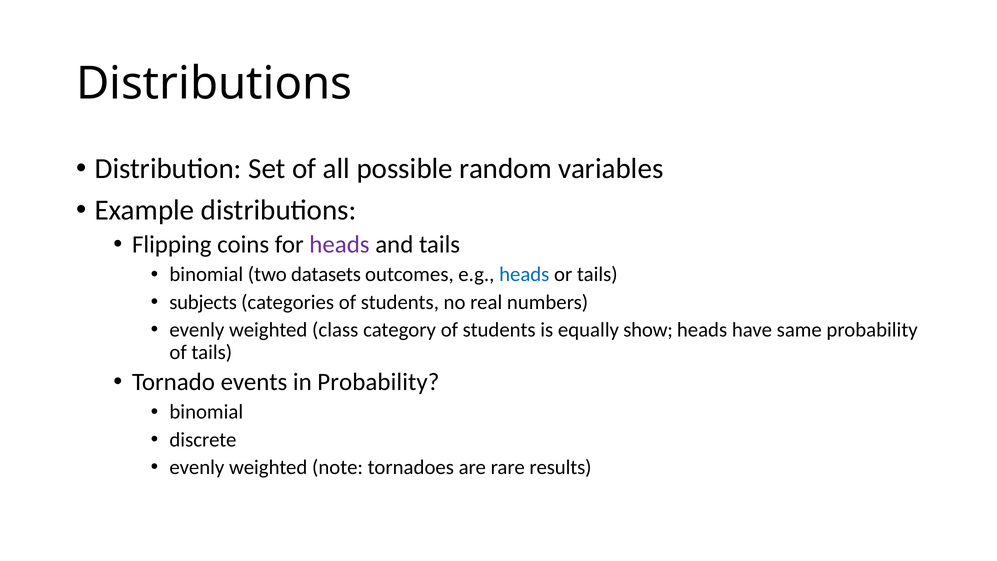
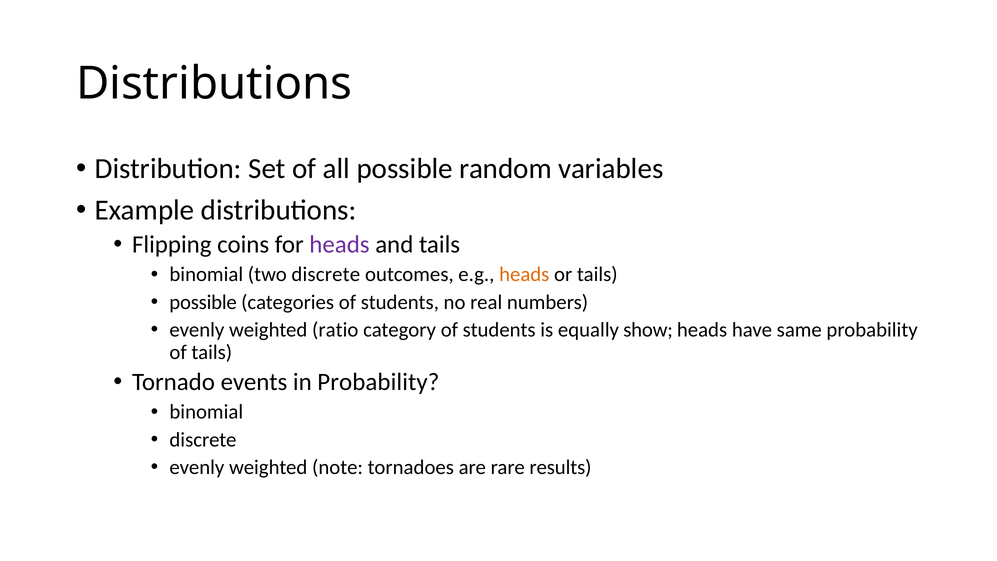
two datasets: datasets -> discrete (326, 275)
heads colour: blue -> orange (524, 275)
subjects: subjects -> possible (203, 302)
class: class -> ratio (335, 330)
